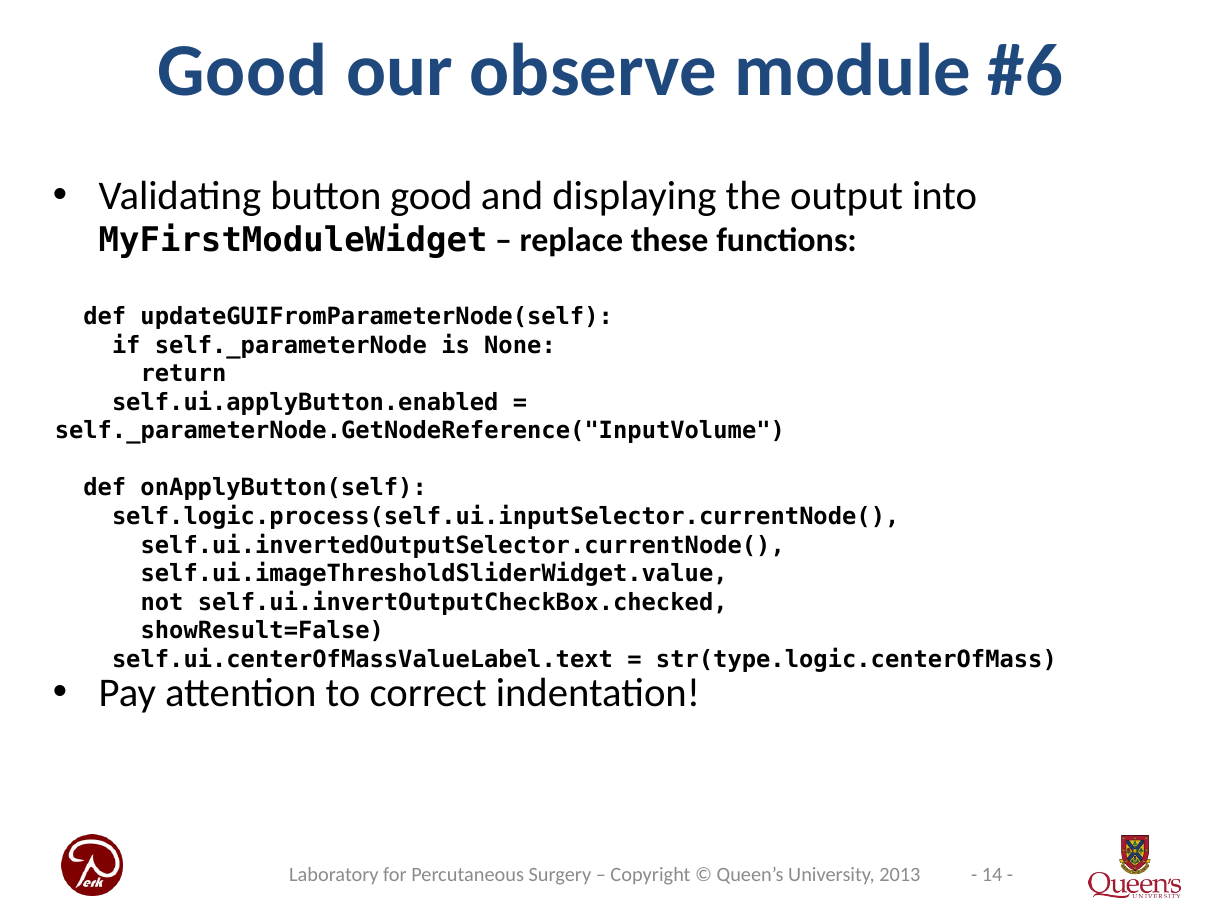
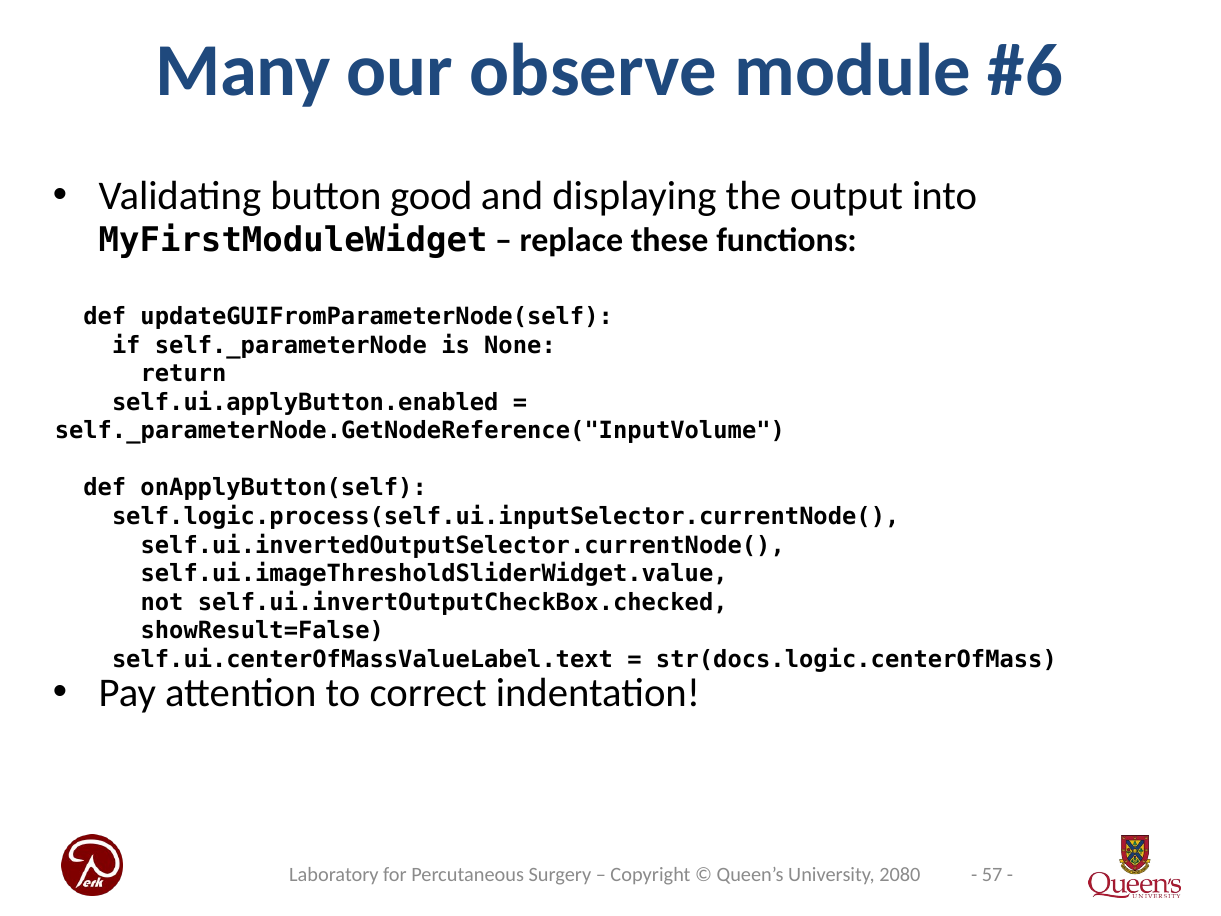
Good: Good -> Many (243, 71)
str(type.logic.centerOfMass: str(type.logic.centerOfMass -> str(docs.logic.centerOfMass (856, 659)
14: 14 -> 57 (992, 874)
2013: 2013 -> 2080 (900, 875)
